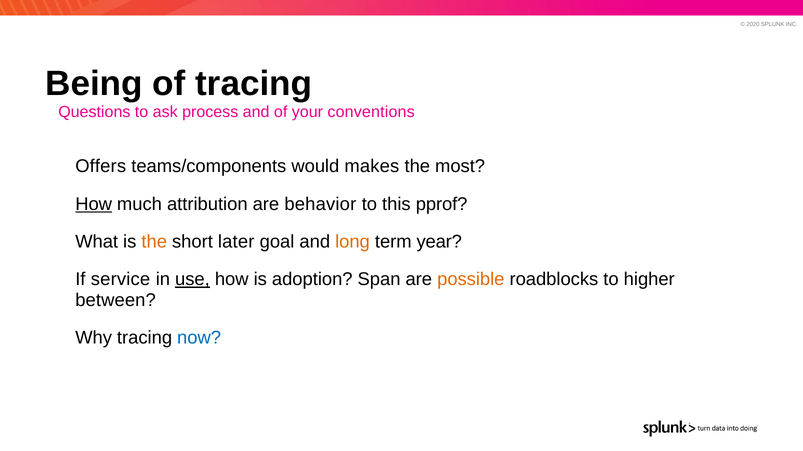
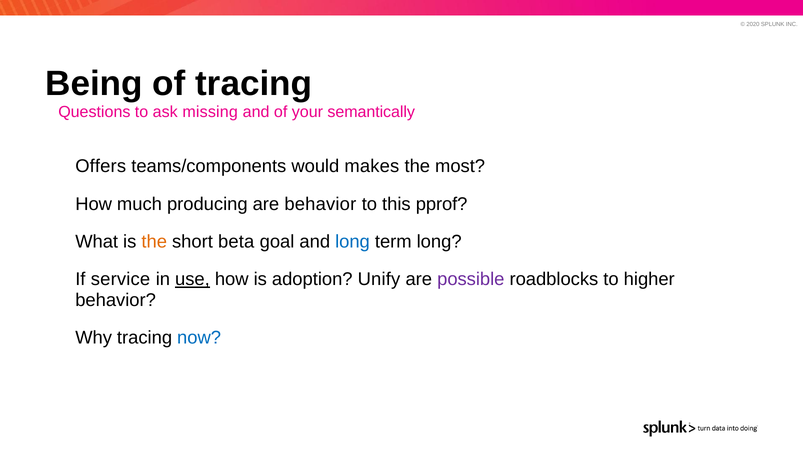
process: process -> missing (210, 112)
conventions: conventions -> semantically (371, 112)
How underline: present -> none (94, 204)
attribution: attribution -> producing (207, 204)
later: later -> beta (236, 242)
long colour: orange -> blue (352, 242)
term year: year -> long (439, 242)
Span: Span -> Unify (379, 280)
possible colour: orange -> purple (471, 280)
between: between -> behavior (116, 301)
